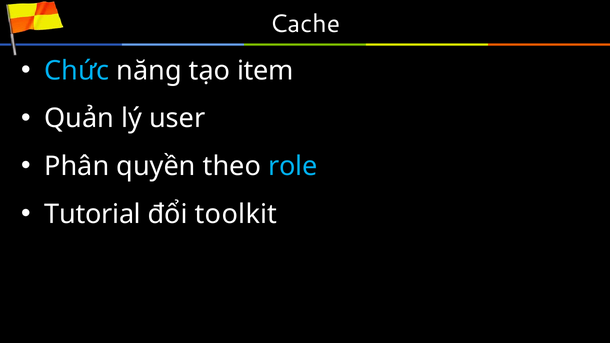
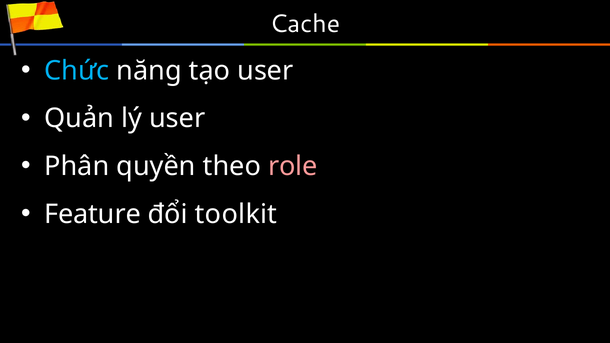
tạo item: item -> user (265, 71)
role colour: light blue -> pink (293, 166)
Tutorial: Tutorial -> Feature (93, 214)
